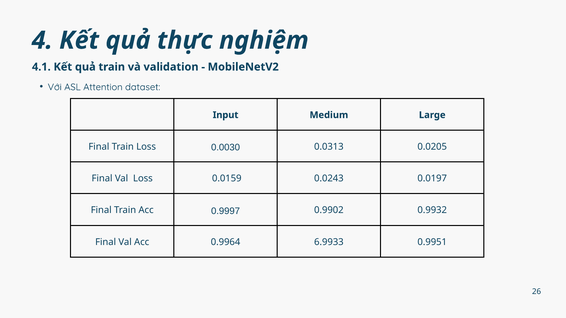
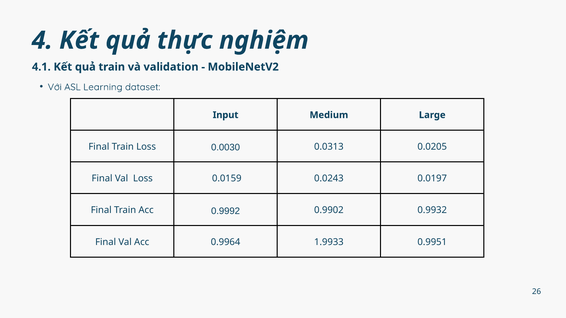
Attention: Attention -> Learning (103, 87)
0.9997: 0.9997 -> 0.9992 (226, 211)
6.9933: 6.9933 -> 1.9933 (329, 242)
